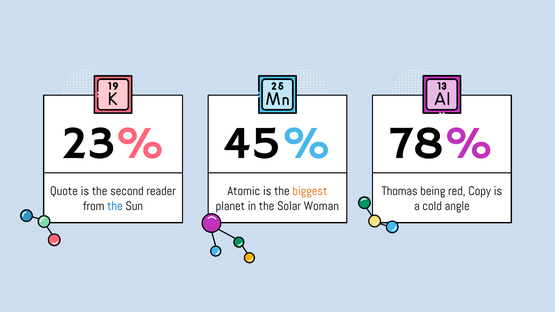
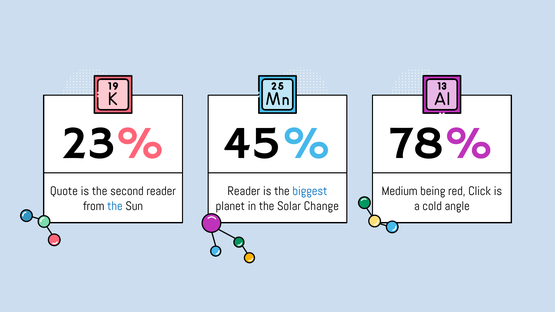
Atomic: Atomic -> Reader (244, 191)
biggest colour: orange -> blue (310, 191)
Thomas: Thomas -> Medium (400, 191)
Copy: Copy -> Click (480, 191)
Woman: Woman -> Change (321, 206)
